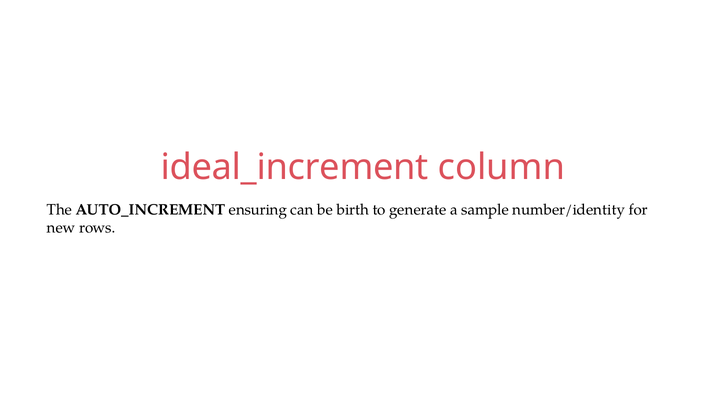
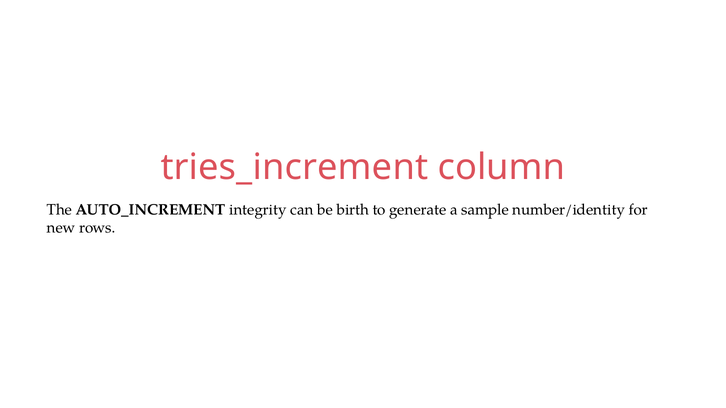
ideal_increment: ideal_increment -> tries_increment (294, 168)
ensuring: ensuring -> integrity (258, 210)
